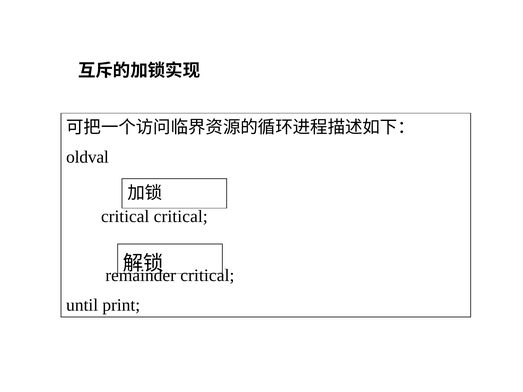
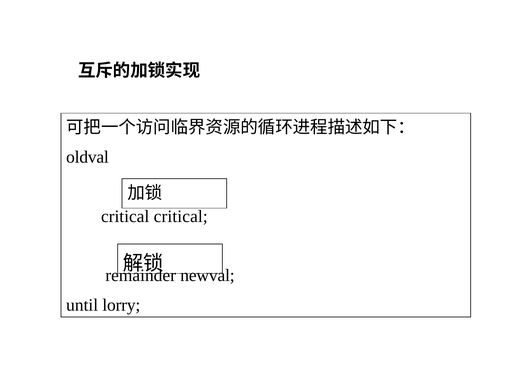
critical: critical -> newval (207, 276)
print: print -> lorry (121, 305)
